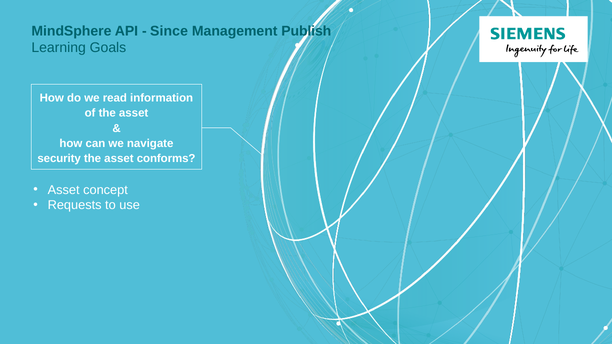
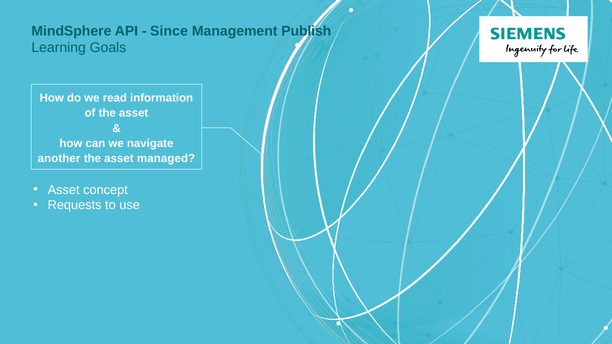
security: security -> another (59, 159)
conforms: conforms -> managed (166, 159)
